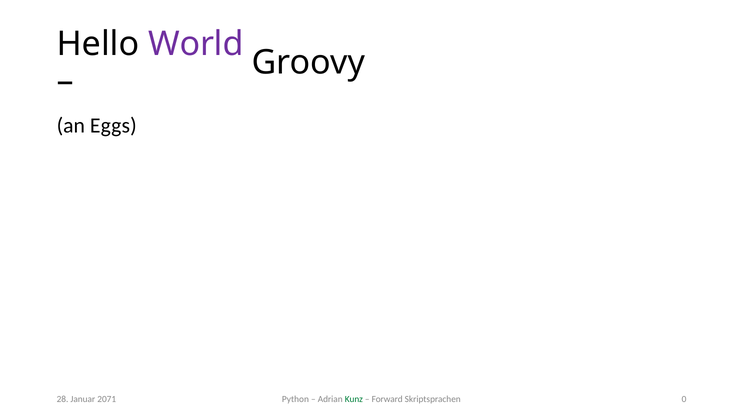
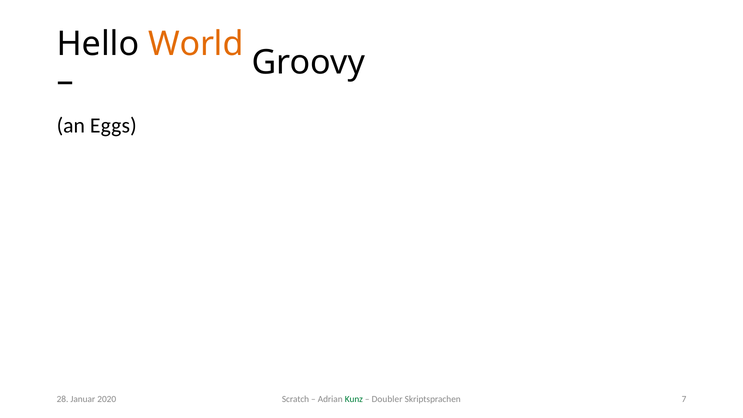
World colour: purple -> orange (196, 44)
Python: Python -> Scratch (296, 399)
Forward: Forward -> Doubler (387, 399)
0: 0 -> 7 (684, 399)
2071: 2071 -> 2020 (107, 399)
